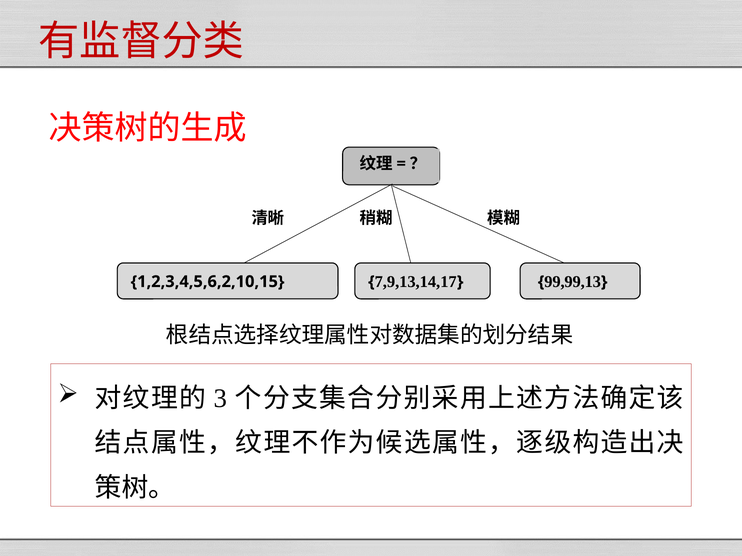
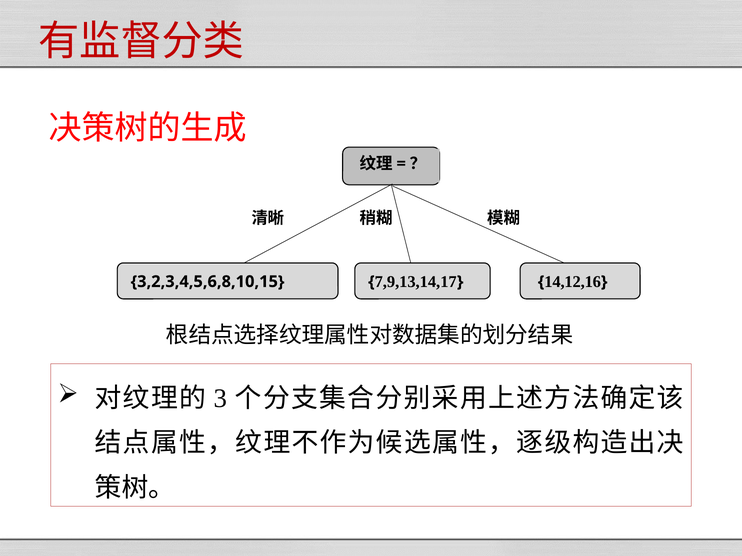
1,2,3,4,5,6,2,10,15: 1,2,3,4,5,6,2,10,15 -> 3,2,3,4,5,6,8,10,15 (208, 282)
99,99,13: 99,99,13 -> 14,12,16 (573, 282)
